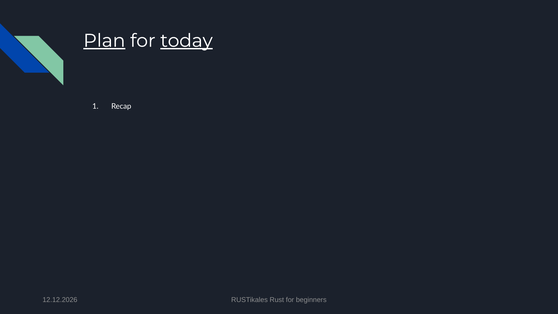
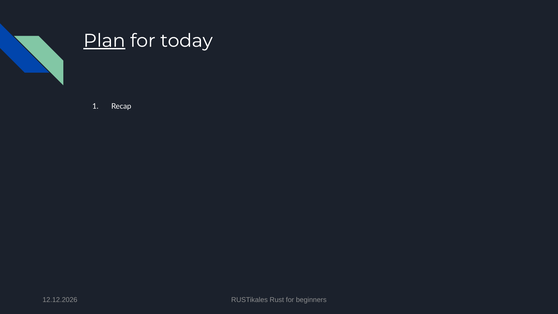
today underline: present -> none (186, 41)
